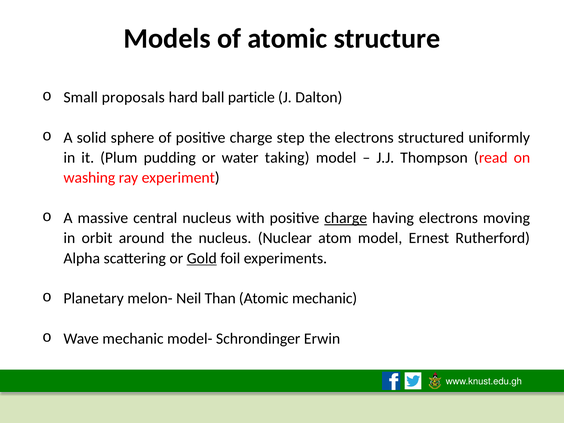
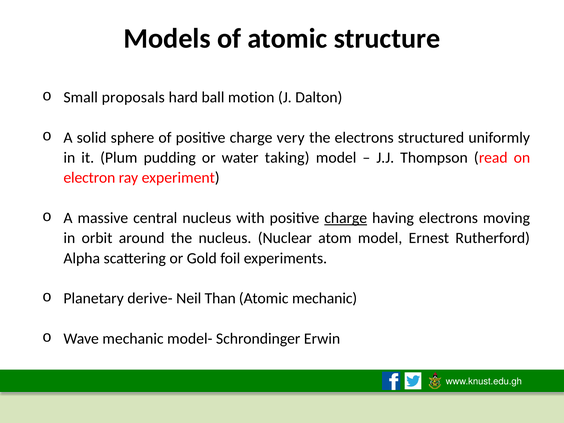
particle: particle -> motion (251, 97)
step: step -> very (291, 138)
washing: washing -> electron (89, 178)
Gold underline: present -> none (202, 258)
melon-: melon- -> derive- (150, 298)
